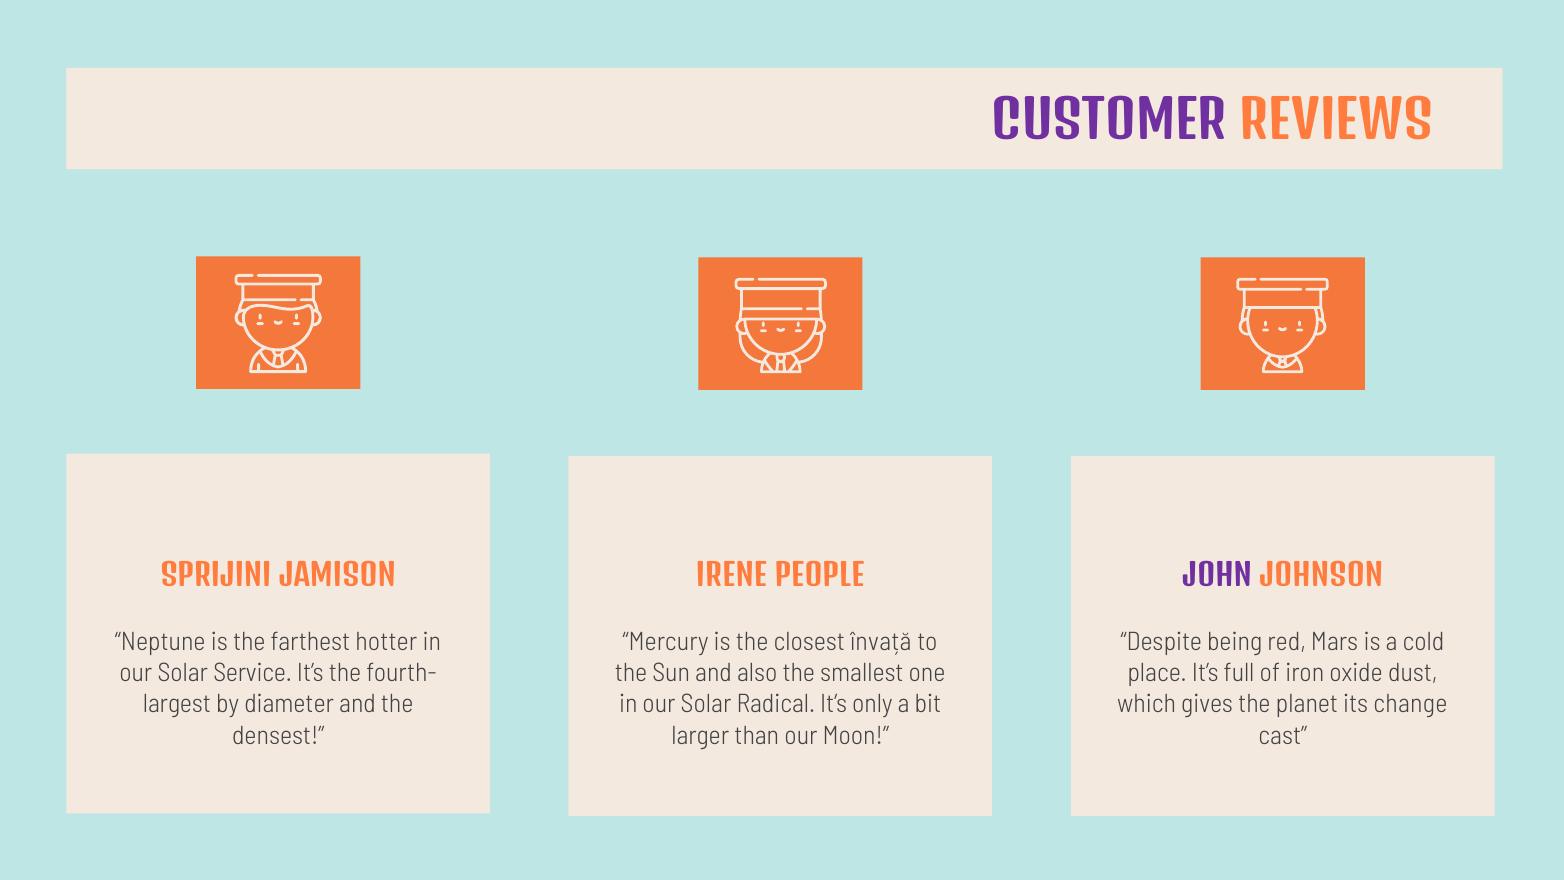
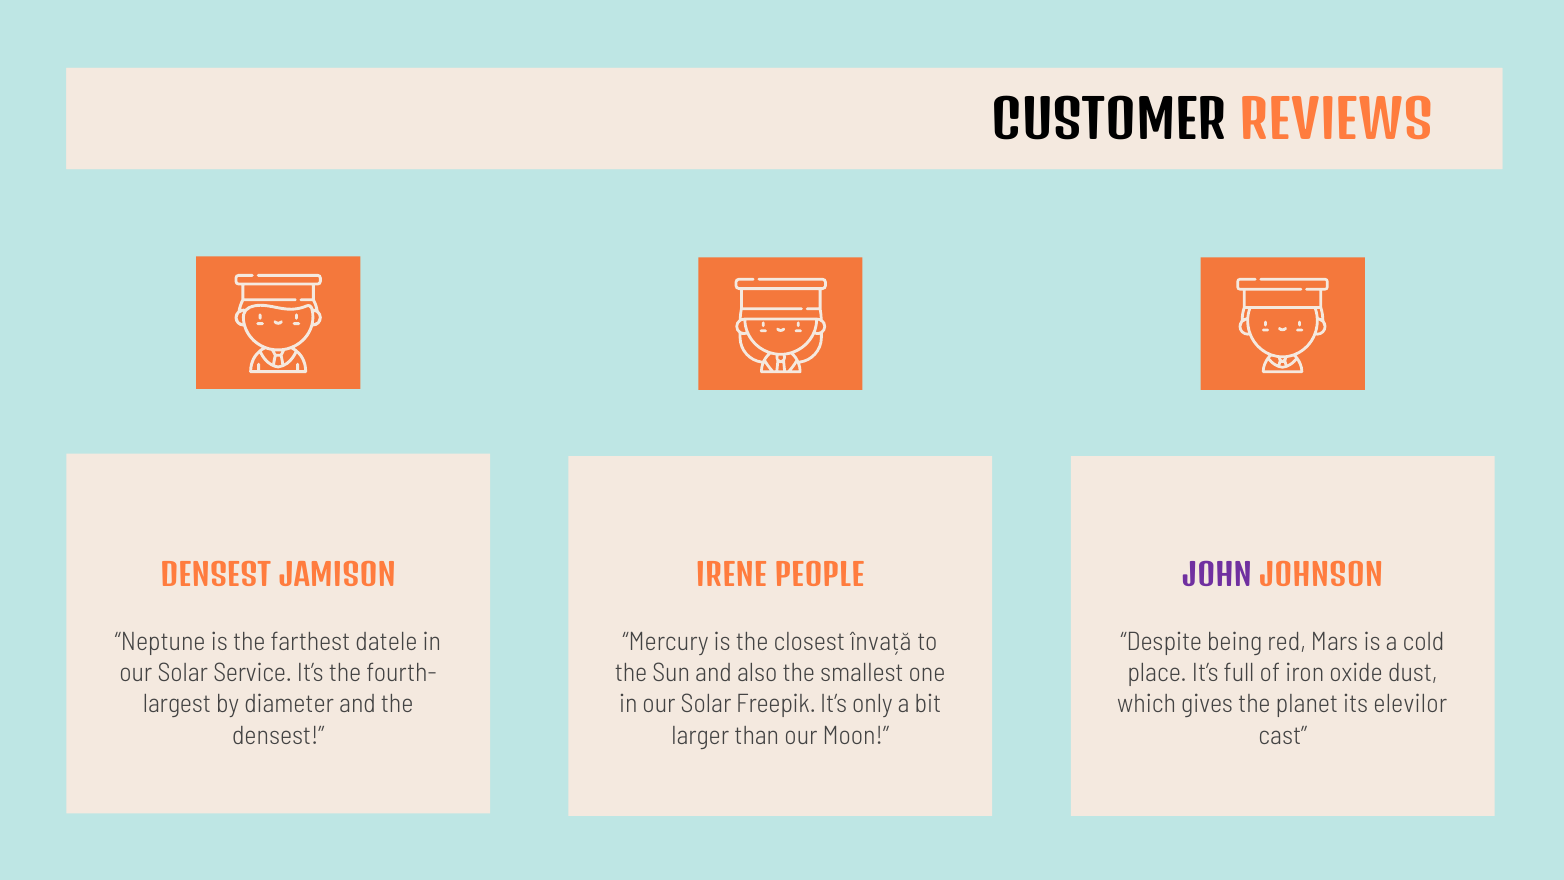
CUSTOMER colour: purple -> black (1109, 122)
SPRIJINI: SPRIJINI -> DENSEST (216, 577)
hotter: hotter -> datele (386, 641)
Radical: Radical -> Freepik (776, 704)
change: change -> elevilor (1410, 704)
